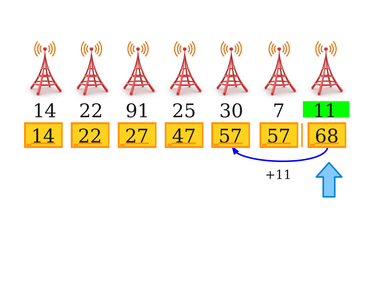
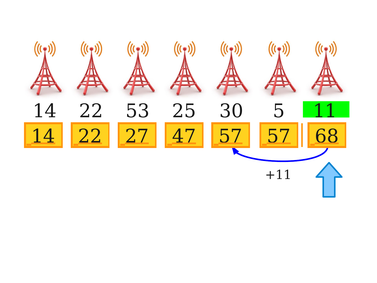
91: 91 -> 53 (138, 111)
7: 7 -> 5 (279, 111)
